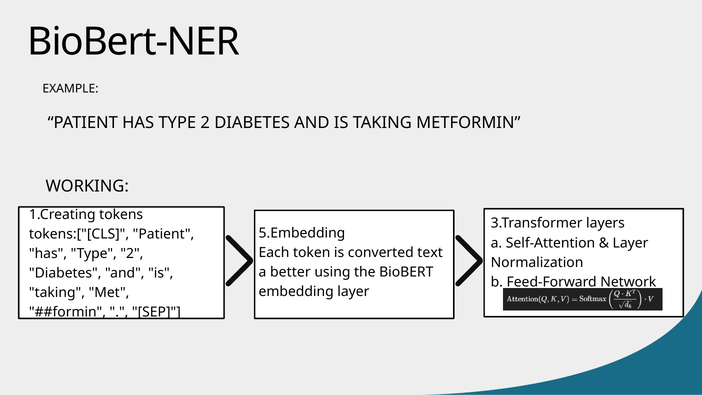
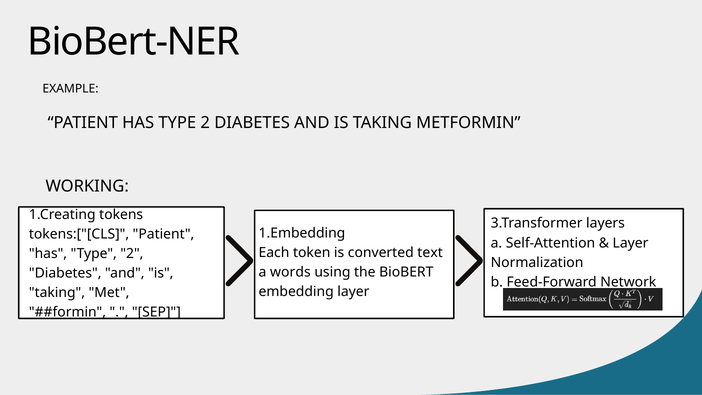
5.Embedding: 5.Embedding -> 1.Embedding (302, 233)
better: better -> words (290, 272)
